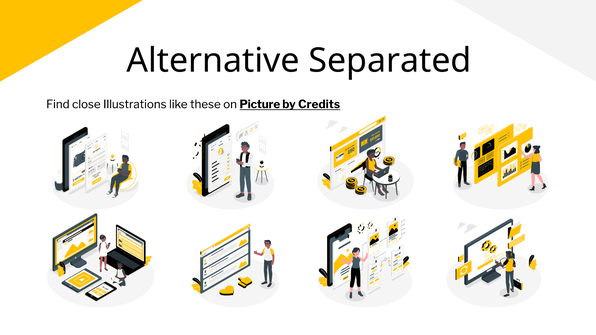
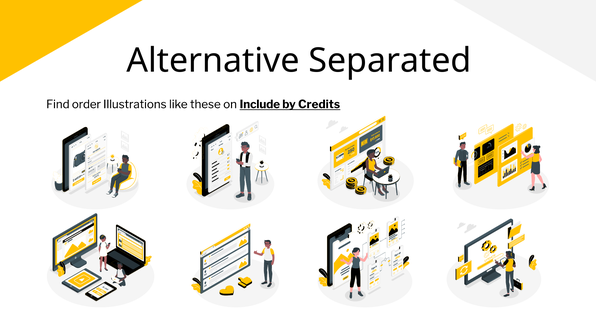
close: close -> order (86, 104)
Picture: Picture -> Include (260, 104)
